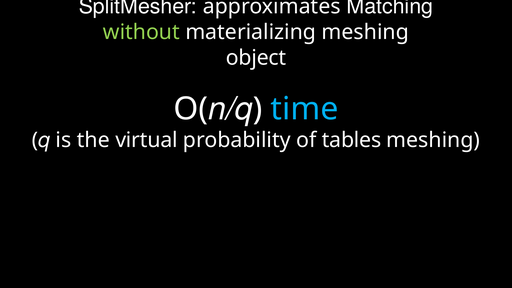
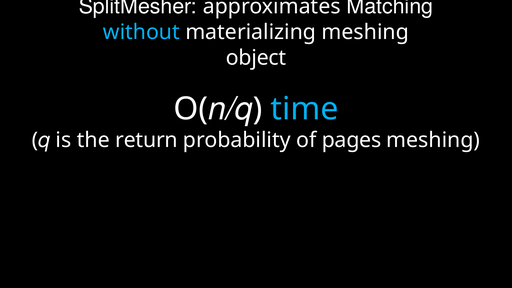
without colour: light green -> light blue (141, 32)
virtual: virtual -> return (147, 140)
tables: tables -> pages (352, 140)
